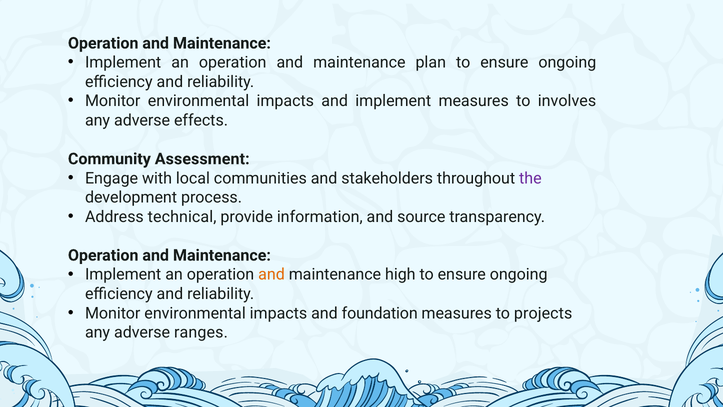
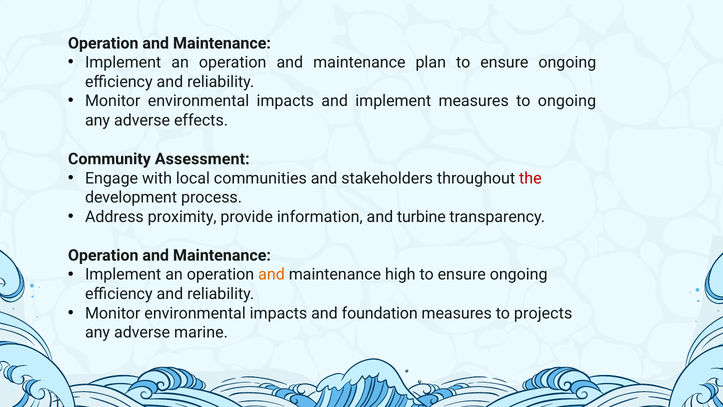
to involves: involves -> ongoing (567, 101)
the colour: purple -> red (530, 178)
technical: technical -> proximity (182, 217)
source: source -> turbine (421, 217)
ranges: ranges -> marine (201, 332)
